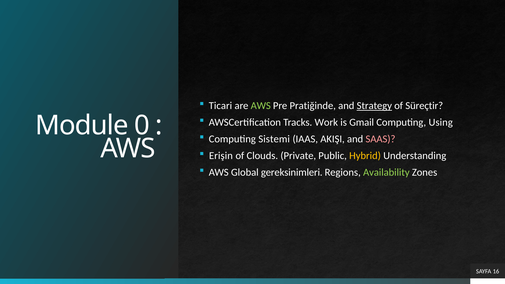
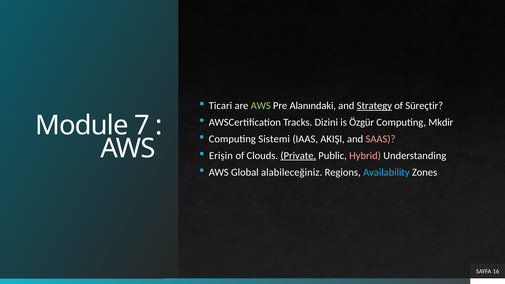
Pratiğinde: Pratiğinde -> Alanındaki (313, 106)
Work: Work -> Dizini (326, 122)
Gmail: Gmail -> Özgür (362, 122)
Using: Using -> Mkdir (441, 122)
0: 0 -> 7 (142, 126)
Private underline: none -> present (298, 156)
Hybrid colour: yellow -> pink (365, 156)
gereksinimleri: gereksinimleri -> alabileceğiniz (292, 172)
Availability colour: light green -> light blue (386, 172)
